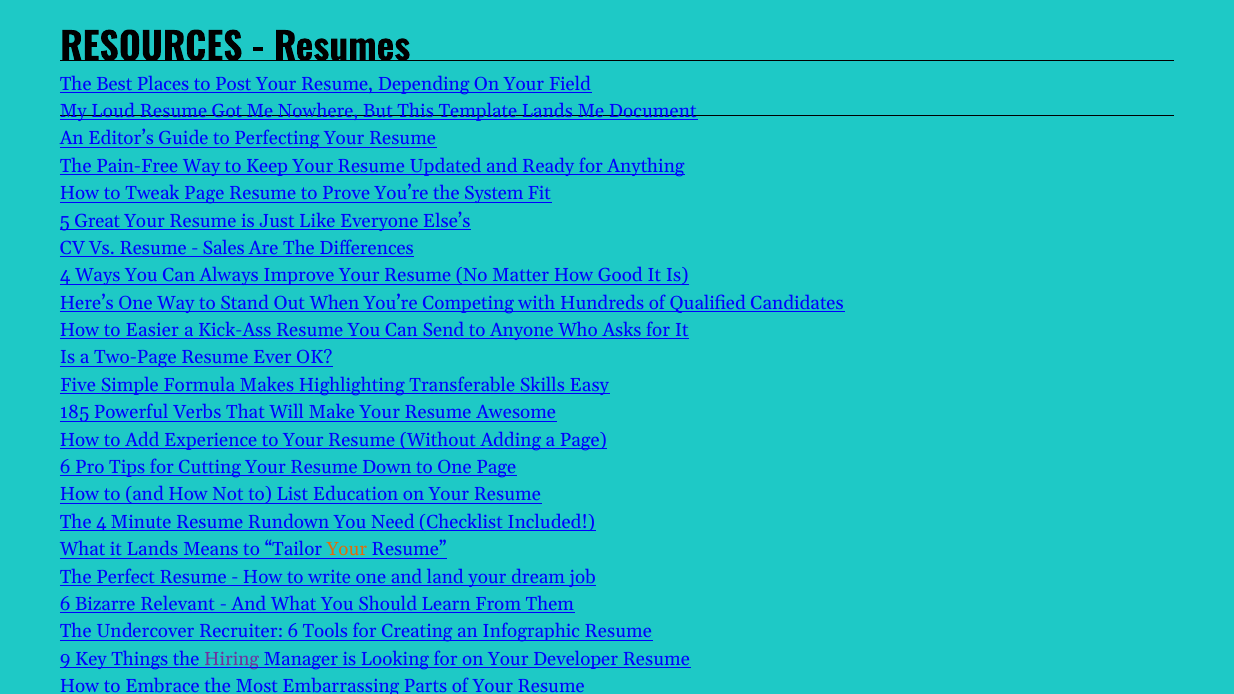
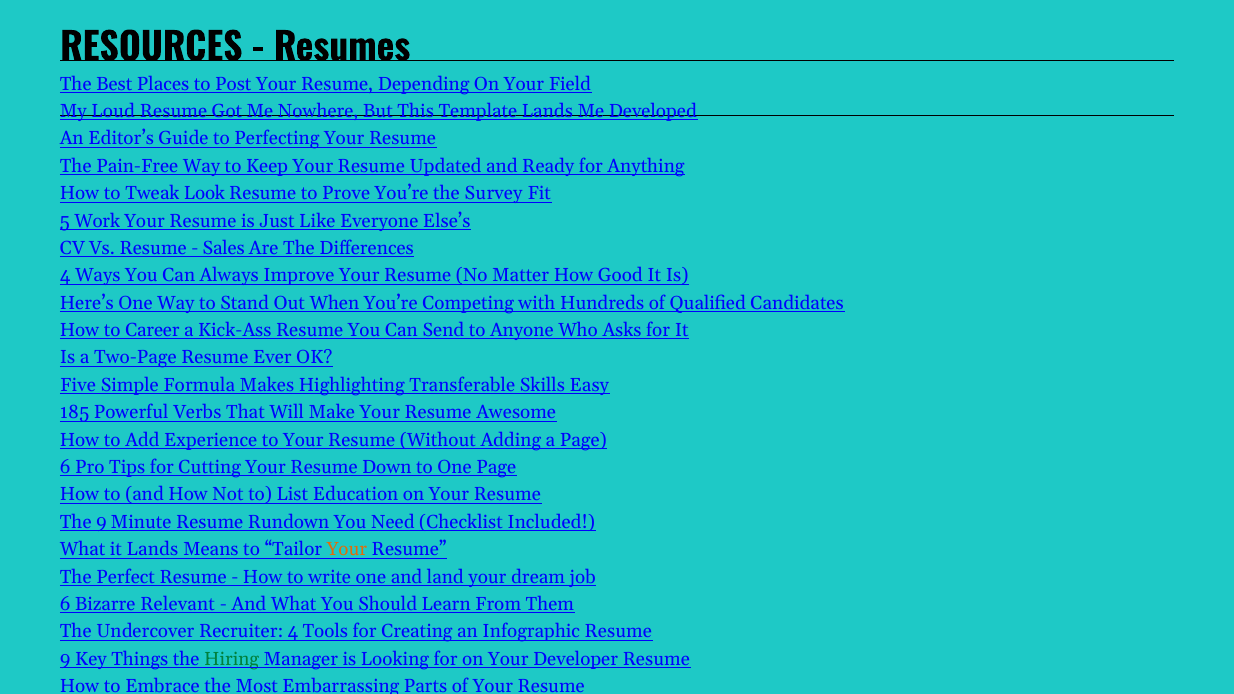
Document: Document -> Developed (653, 111)
Tweak Page: Page -> Look (204, 193)
System: System -> Survey (494, 193)
Great: Great -> Work (97, 221)
Easier: Easier -> Career (152, 330)
The 4: 4 -> 9 (101, 522)
Recruiter 6: 6 -> 4 (293, 632)
Hiring colour: purple -> green (232, 659)
